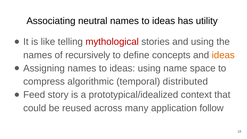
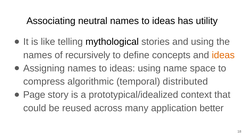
mythological colour: red -> black (112, 42)
Feed: Feed -> Page (34, 95)
follow: follow -> better (212, 108)
